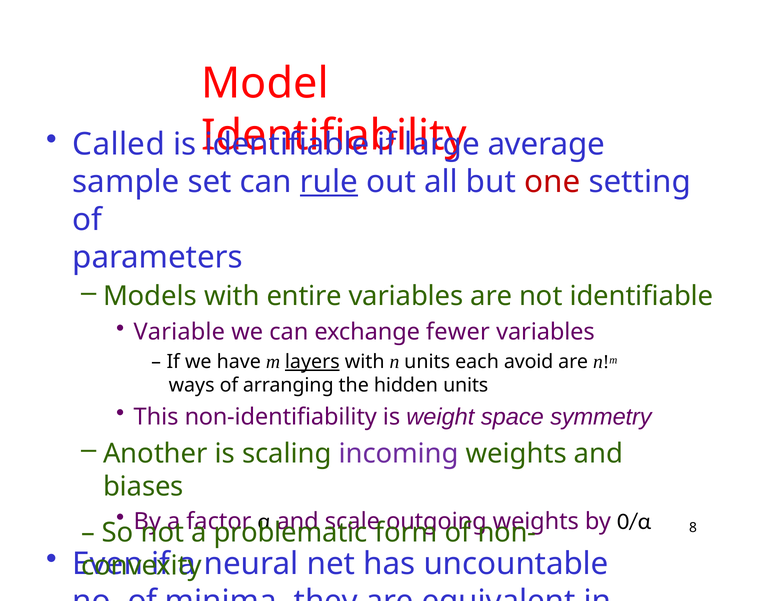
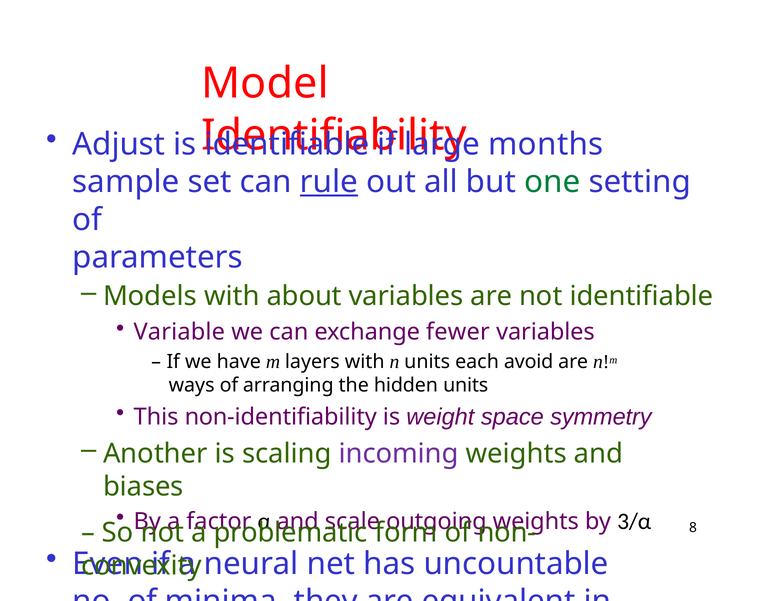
Called: Called -> Adjust (119, 145)
average: average -> months (546, 145)
one colour: red -> green (552, 182)
entire: entire -> about (304, 296)
layers underline: present -> none (312, 362)
0/α: 0/α -> 3/α (634, 522)
